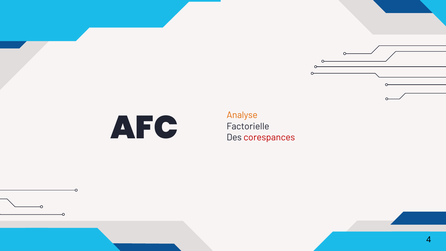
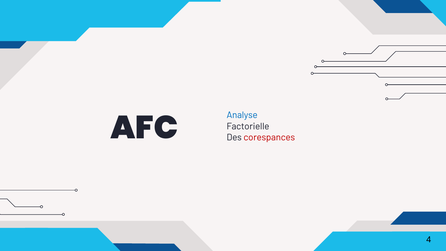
Analyse colour: orange -> blue (242, 115)
